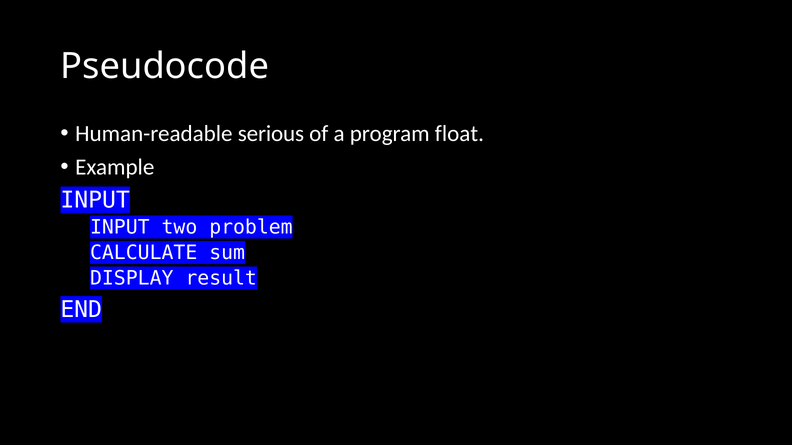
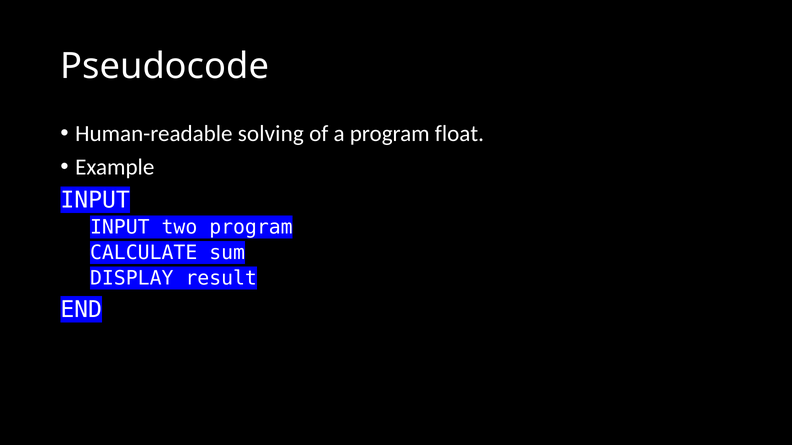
serious: serious -> solving (271, 134)
two problem: problem -> program (251, 228)
